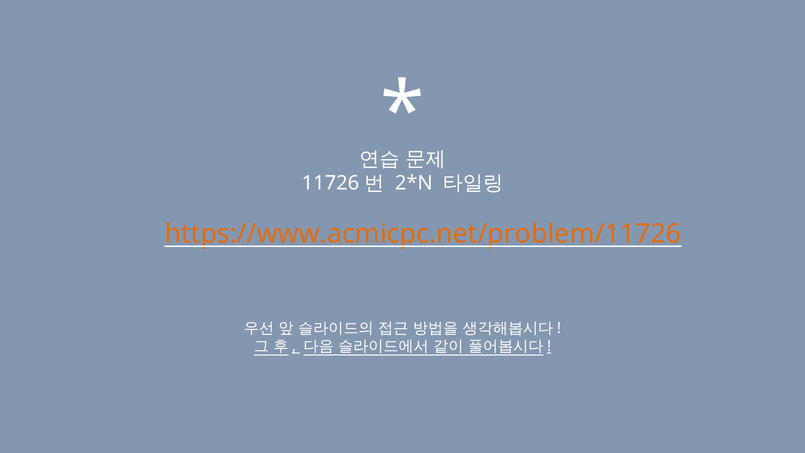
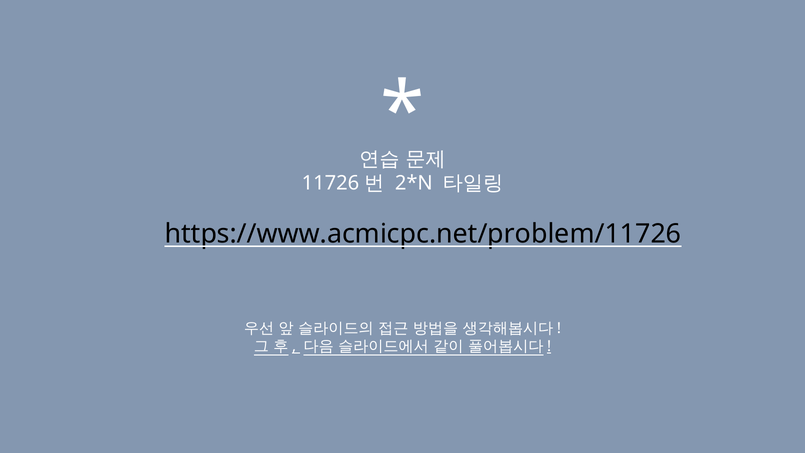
https://www.acmicpc.net/problem/11726 colour: orange -> black (423, 234)
